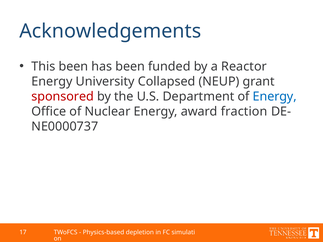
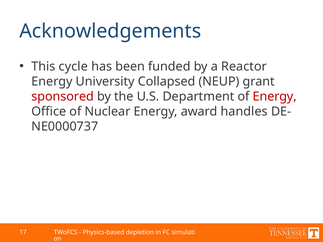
This been: been -> cycle (73, 67)
Energy colour: blue -> red (275, 97)
fraction: fraction -> handles (244, 112)
